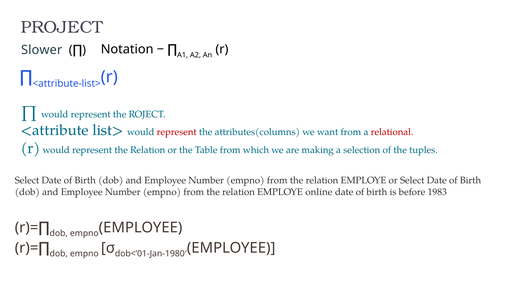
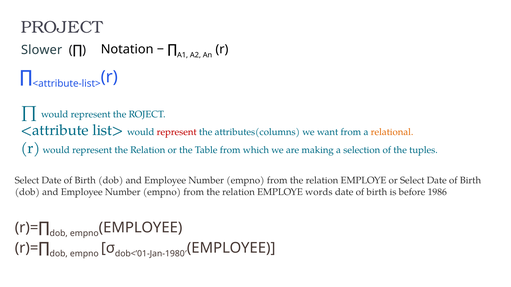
relational colour: red -> orange (392, 132)
online: online -> words (319, 192)
1983: 1983 -> 1986 (437, 192)
